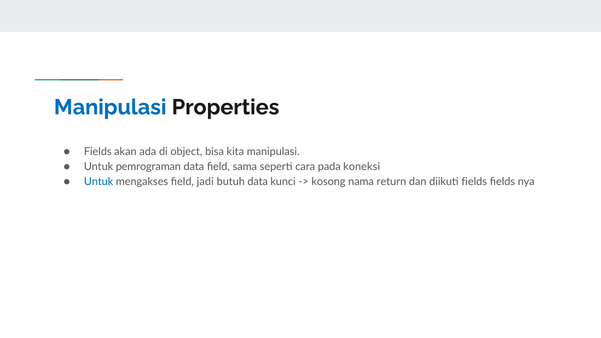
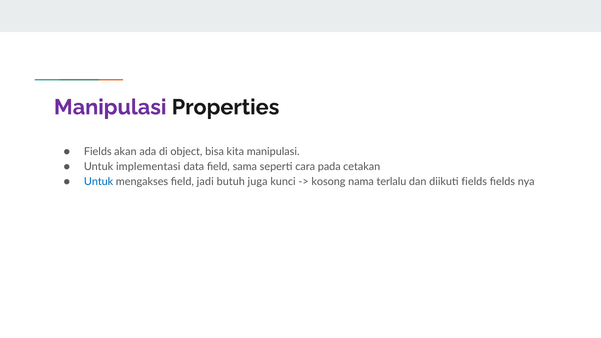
Manipulasi colour: blue -> purple (110, 107)
pemrograman: pemrograman -> implementasi (148, 167)
koneksi: koneksi -> cetakan (362, 167)
butuh data: data -> juga (258, 182)
return: return -> terlalu (391, 182)
